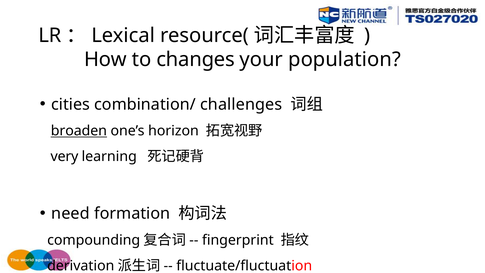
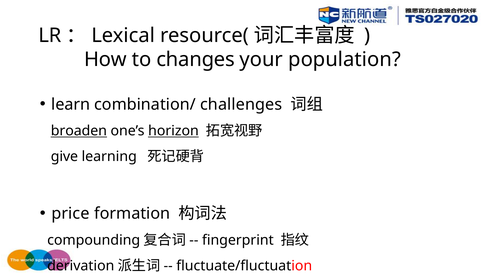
cities: cities -> learn (71, 104)
horizon underline: none -> present (173, 131)
very: very -> give (64, 156)
need: need -> price (71, 213)
